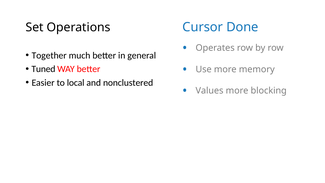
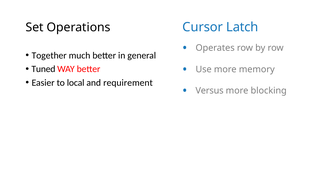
Done: Done -> Latch (242, 27)
nonclustered: nonclustered -> requirement (128, 83)
Values: Values -> Versus (210, 91)
